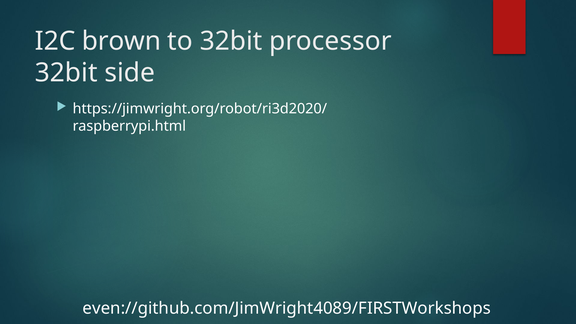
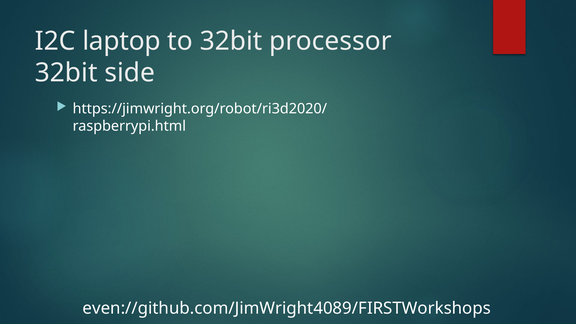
brown: brown -> laptop (122, 41)
